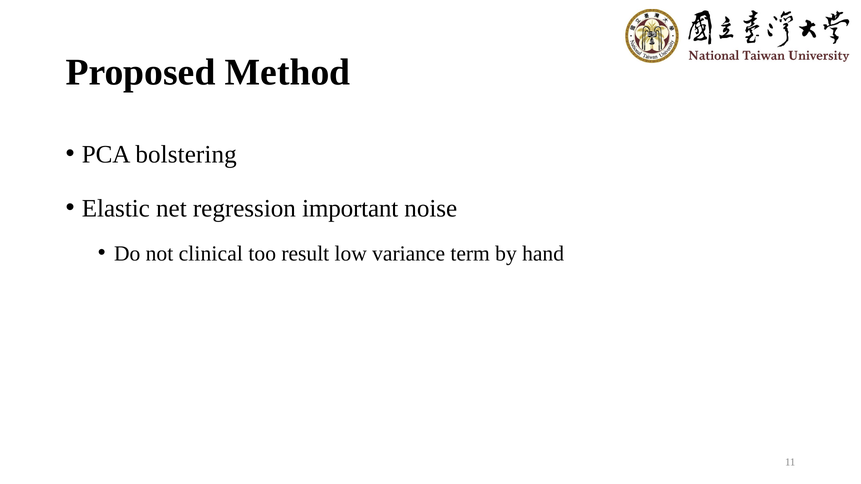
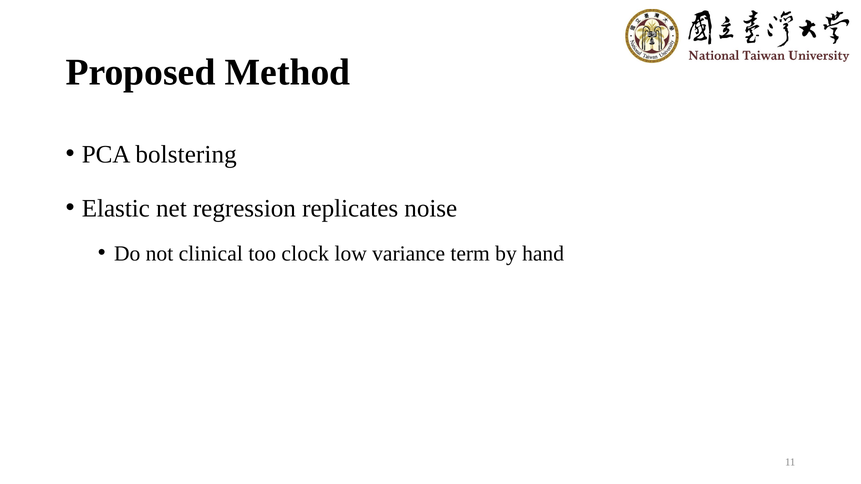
important: important -> replicates (350, 208)
result: result -> clock (305, 254)
